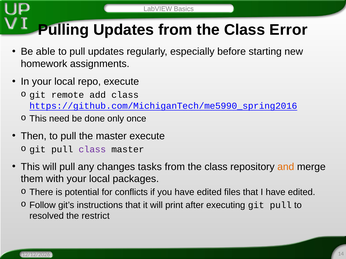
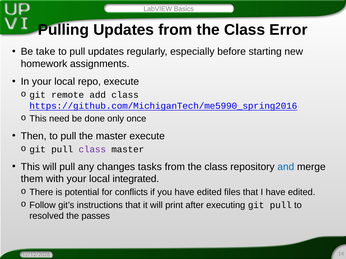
able: able -> take (46, 52)
and colour: orange -> blue (286, 167)
packages: packages -> integrated (136, 179)
restrict: restrict -> passes (96, 216)
